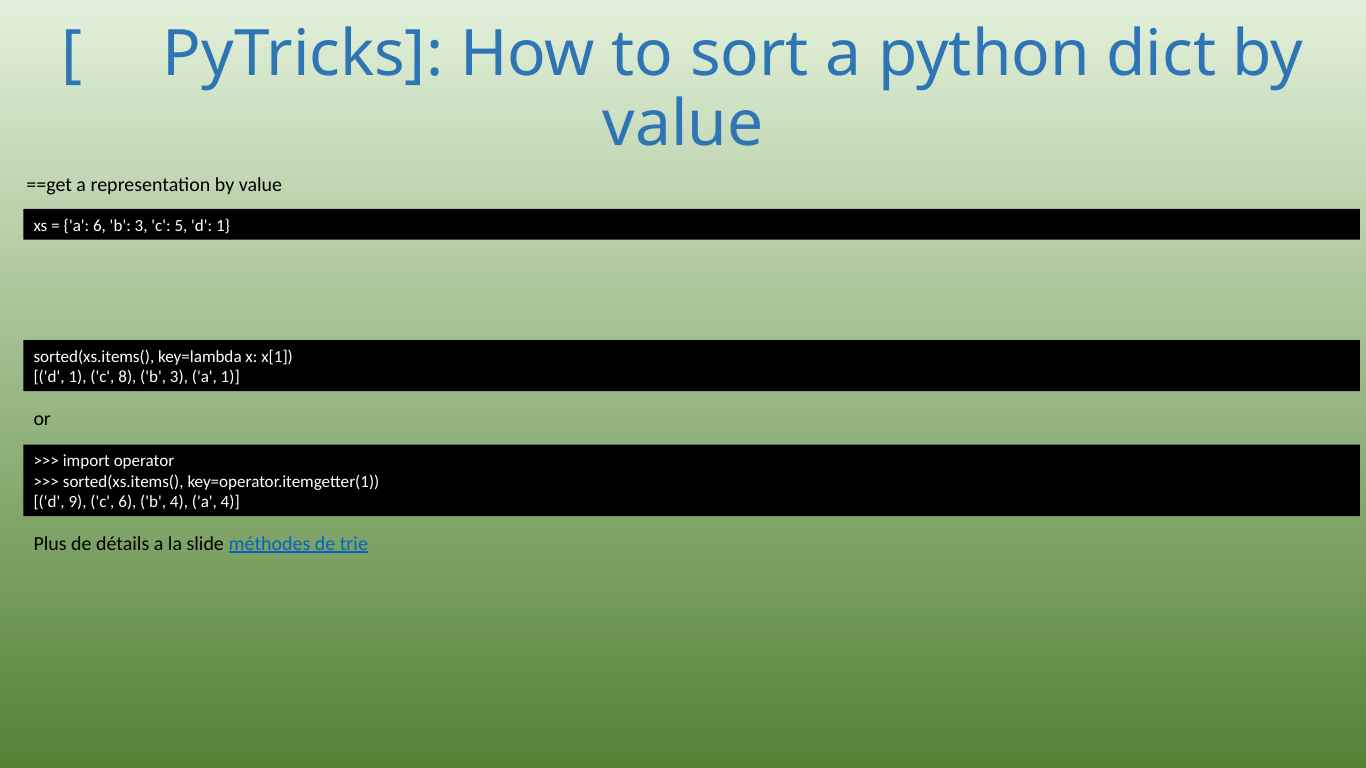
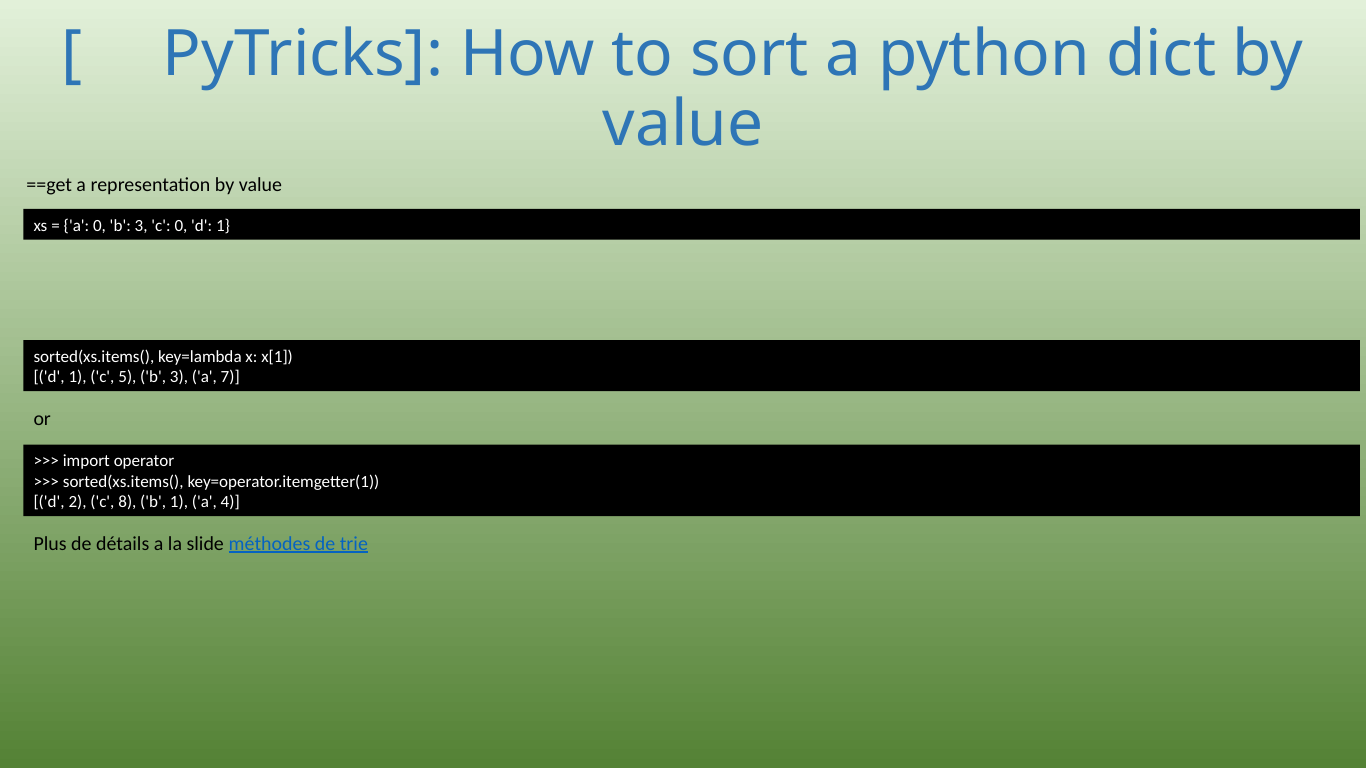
a 6: 6 -> 0 (99, 226)
c 5: 5 -> 0 (181, 226)
8: 8 -> 5 (127, 377)
a 1: 1 -> 7 (230, 377)
9: 9 -> 2 (78, 502)
c 6: 6 -> 8 (127, 502)
b 4: 4 -> 1 (179, 502)
